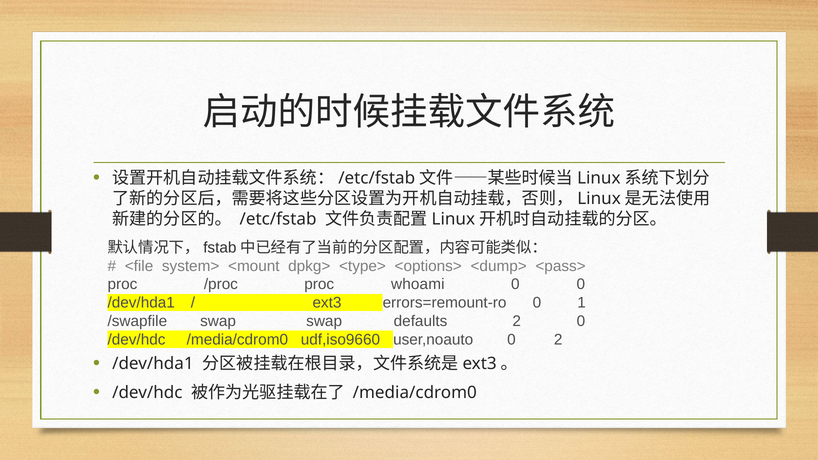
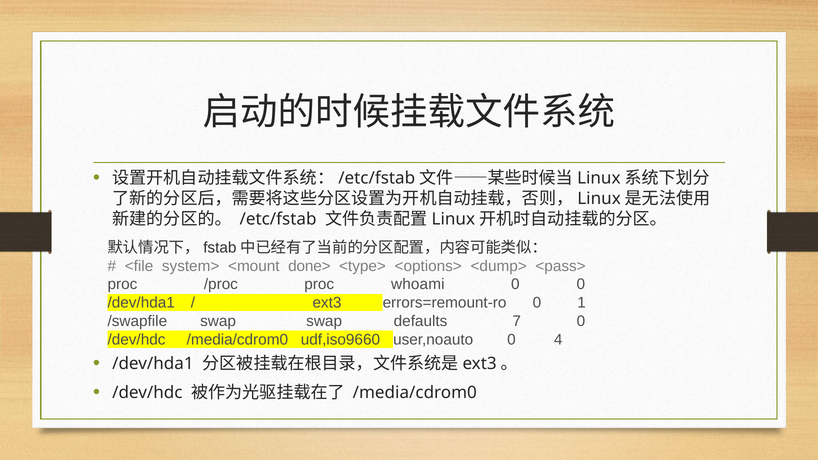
dpkg>: dpkg> -> done> (309, 266)
defaults 2: 2 -> 7 (517, 321)
0 2: 2 -> 4 (558, 340)
